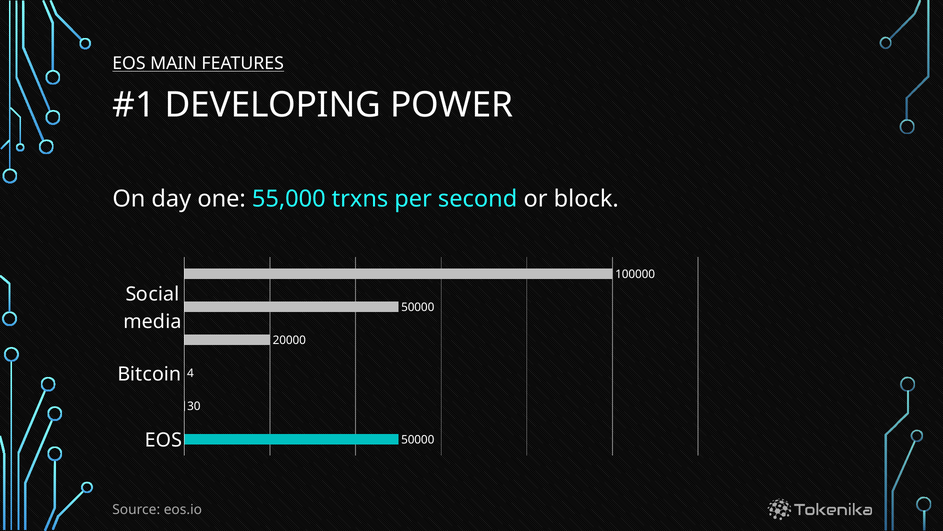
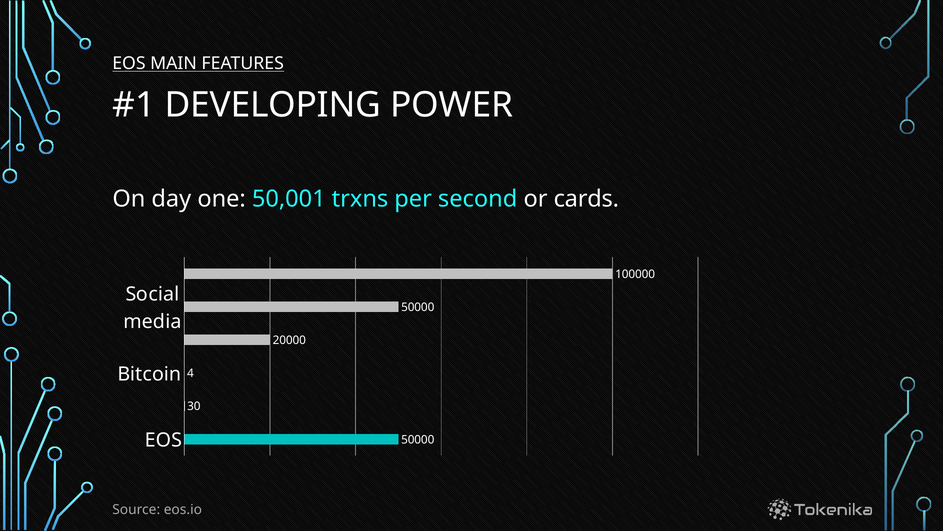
55,000: 55,000 -> 50,001 (289, 199)
block: block -> cards (586, 199)
